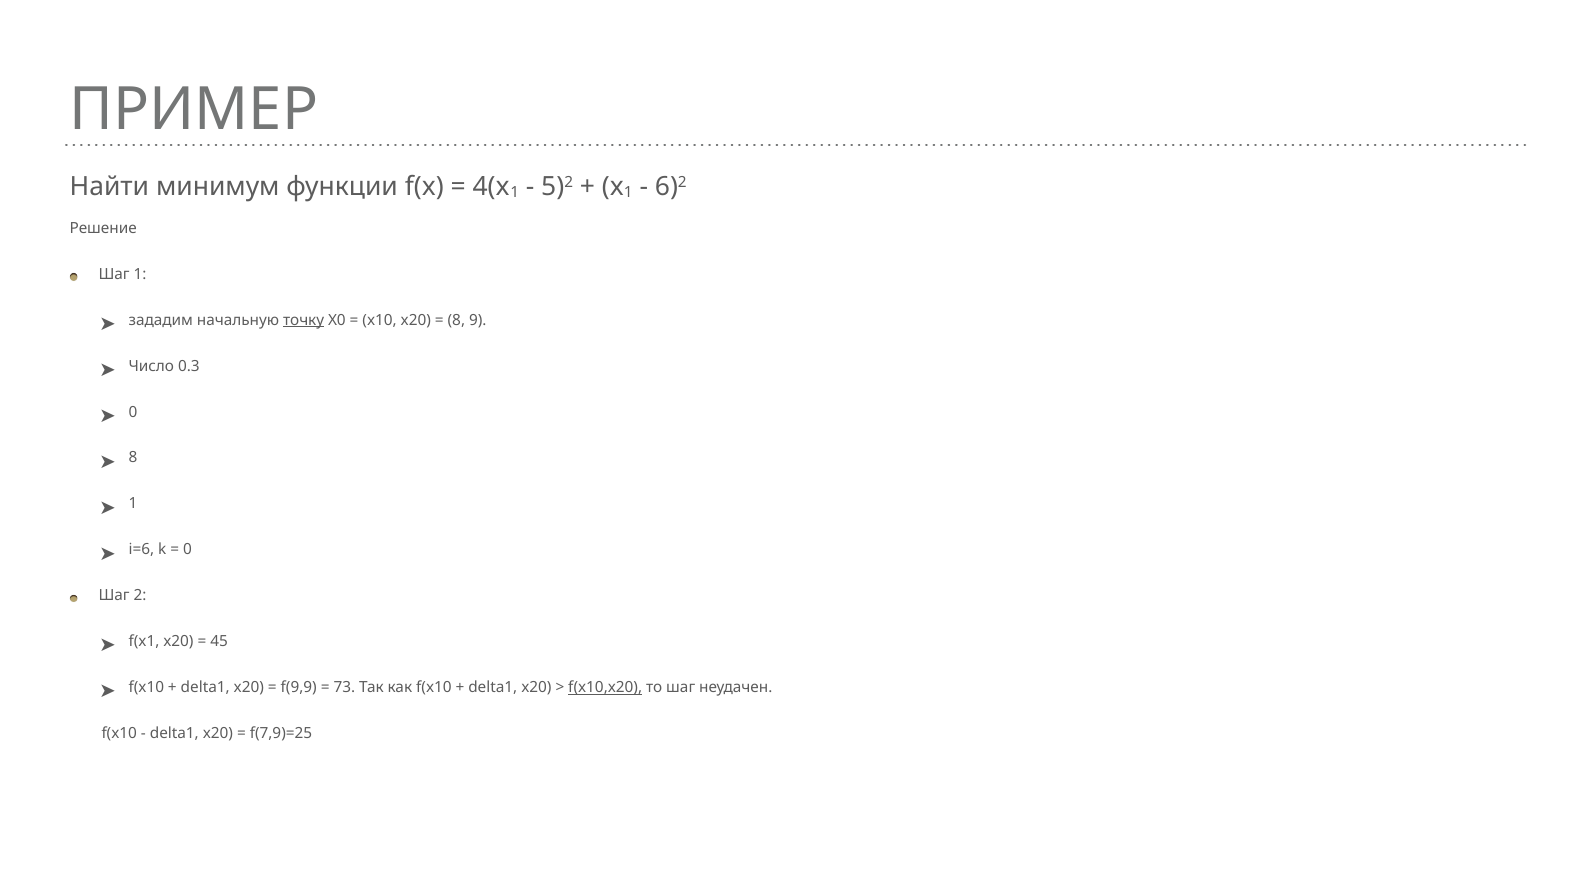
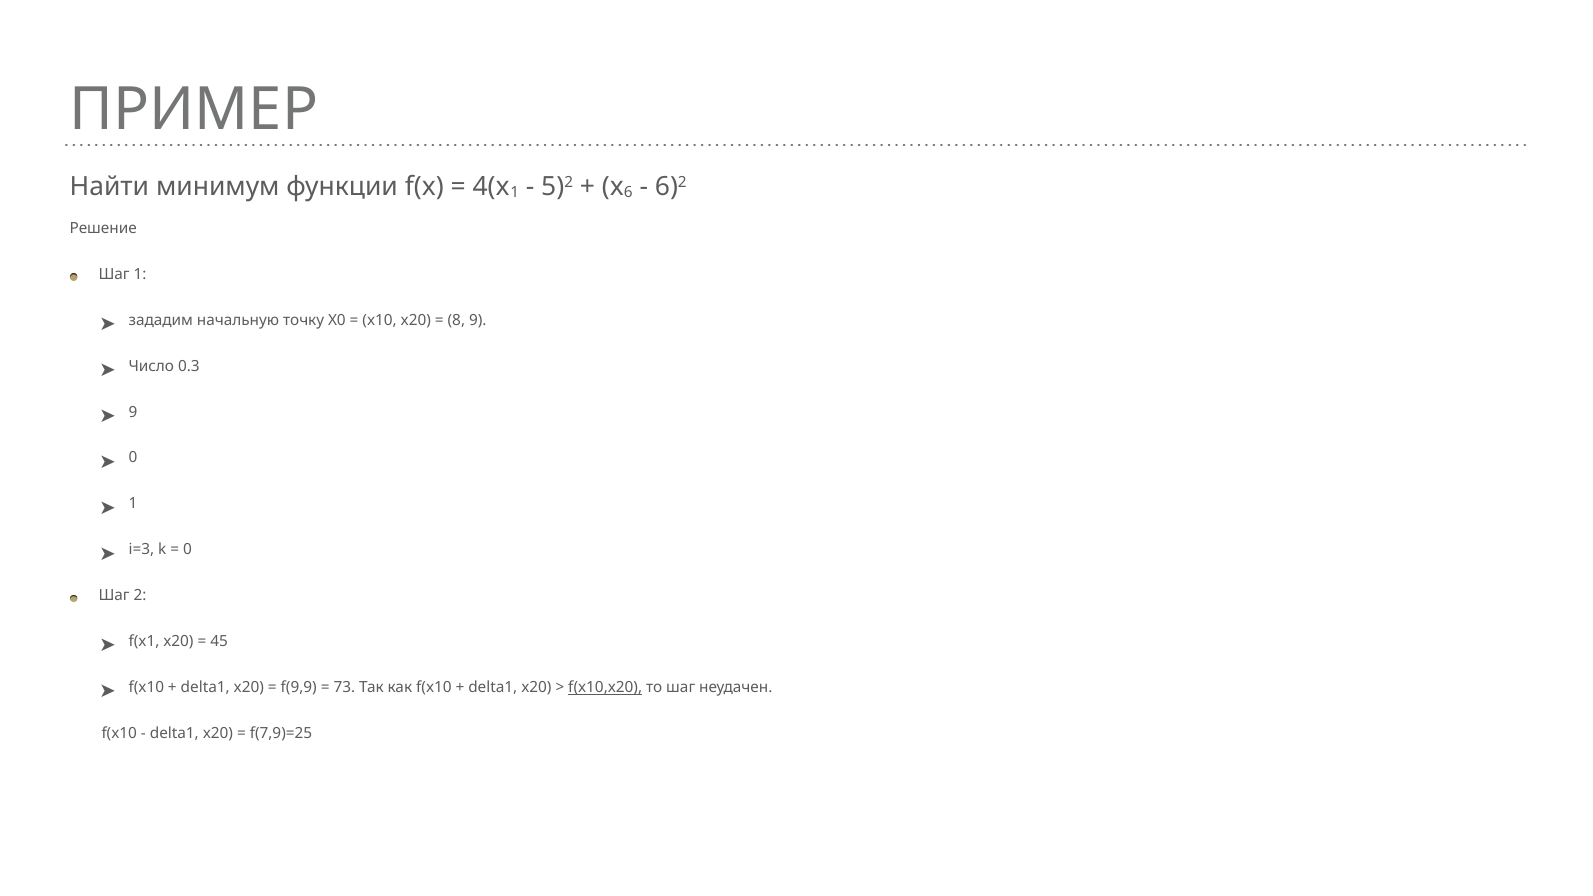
1: 1 -> 6 (628, 192)
точку underline: present -> none (304, 320)
0: 0 -> 9 (133, 412)
8: 8 -> 0 (133, 458)
i=6: i=6 -> i=3 (141, 550)
